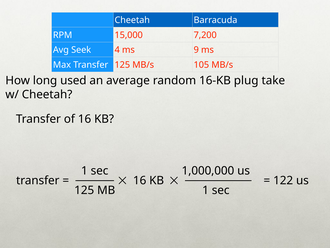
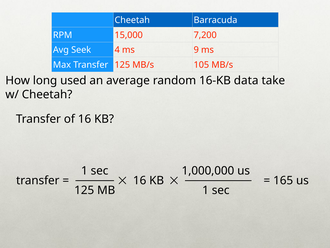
plug: plug -> data (246, 80)
122: 122 -> 165 (283, 180)
